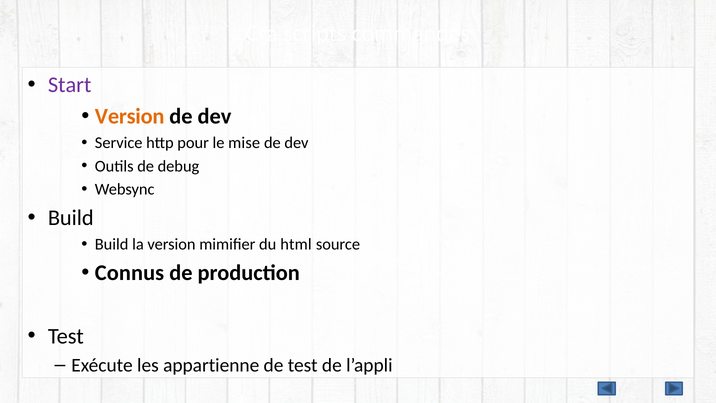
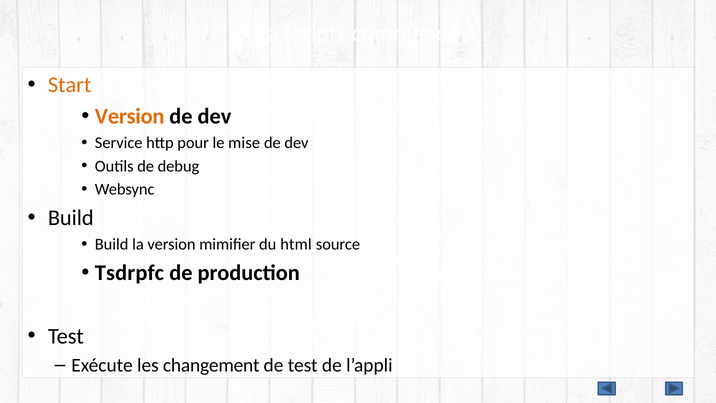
Start colour: purple -> orange (70, 85)
Connus: Connus -> Tsdrpfc (129, 273)
appartienne: appartienne -> changement (211, 365)
